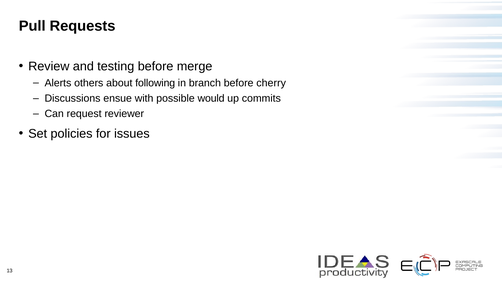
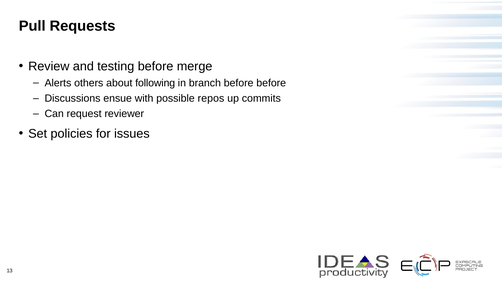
before cherry: cherry -> before (271, 83)
would: would -> repos (211, 99)
